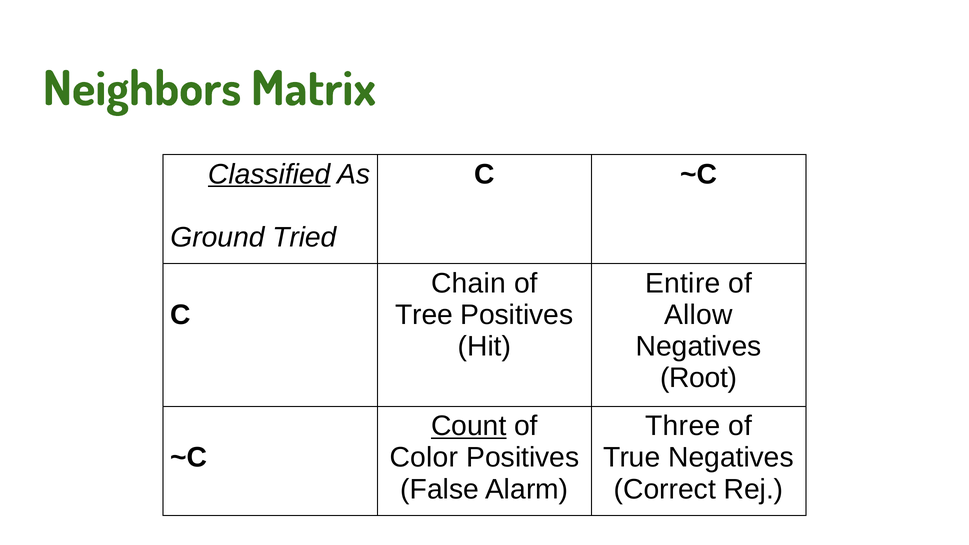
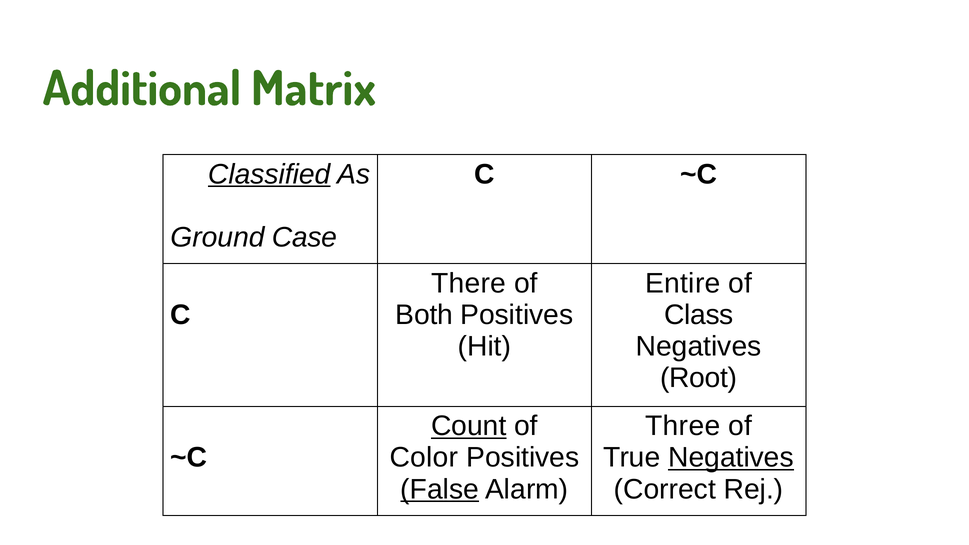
Neighbors: Neighbors -> Additional (142, 89)
Tried: Tried -> Case (304, 237)
Chain: Chain -> There (469, 283)
Tree: Tree -> Both (424, 315)
Allow: Allow -> Class (699, 315)
Negatives underline: none -> present (731, 458)
False underline: none -> present (440, 489)
